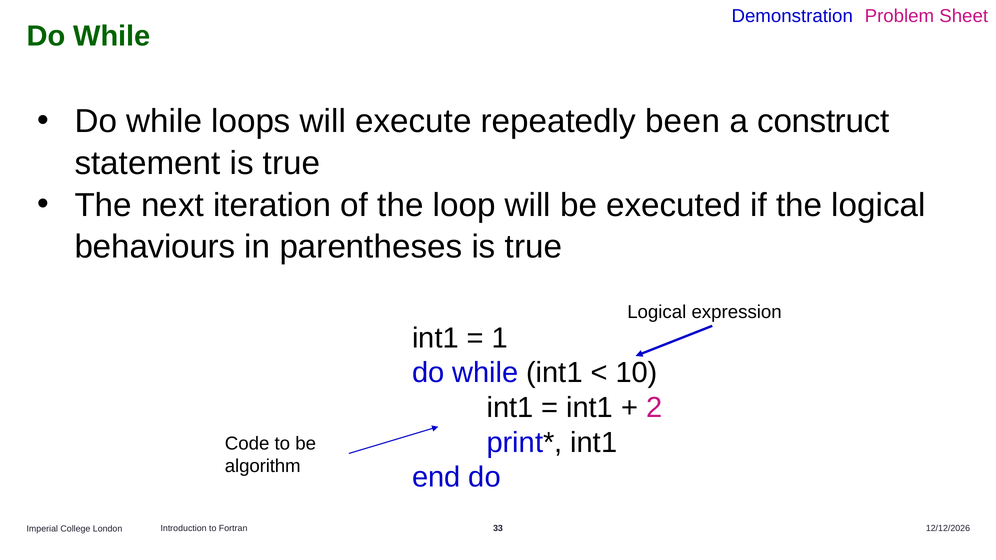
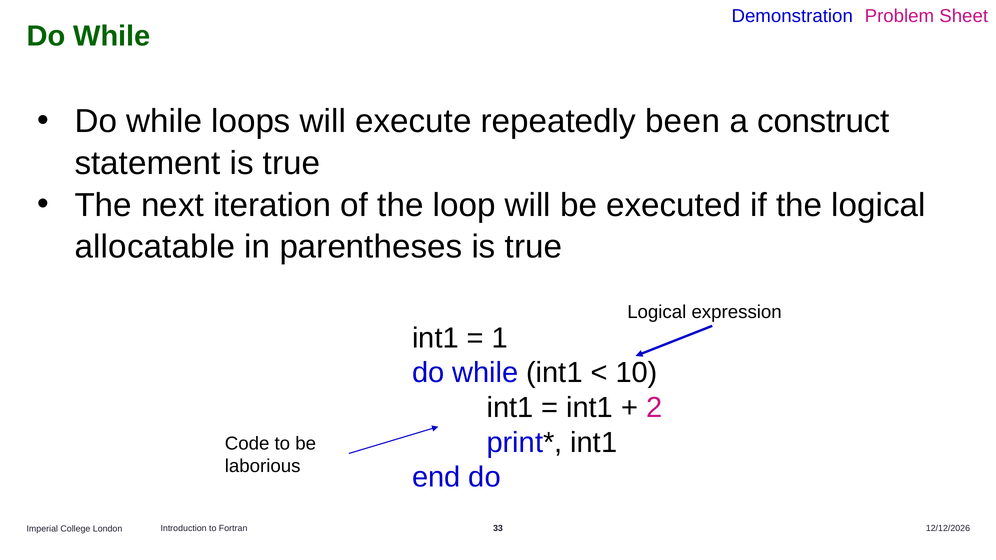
behaviours: behaviours -> allocatable (155, 247)
algorithm: algorithm -> laborious (263, 466)
